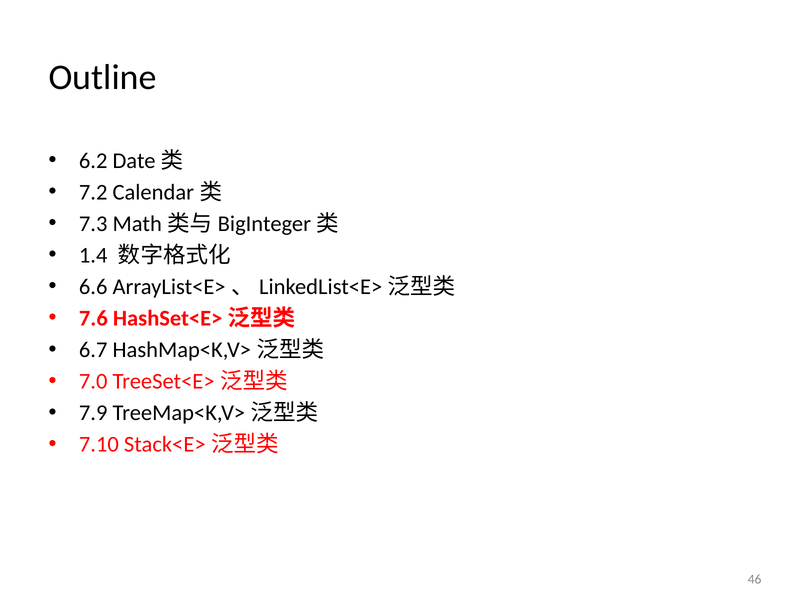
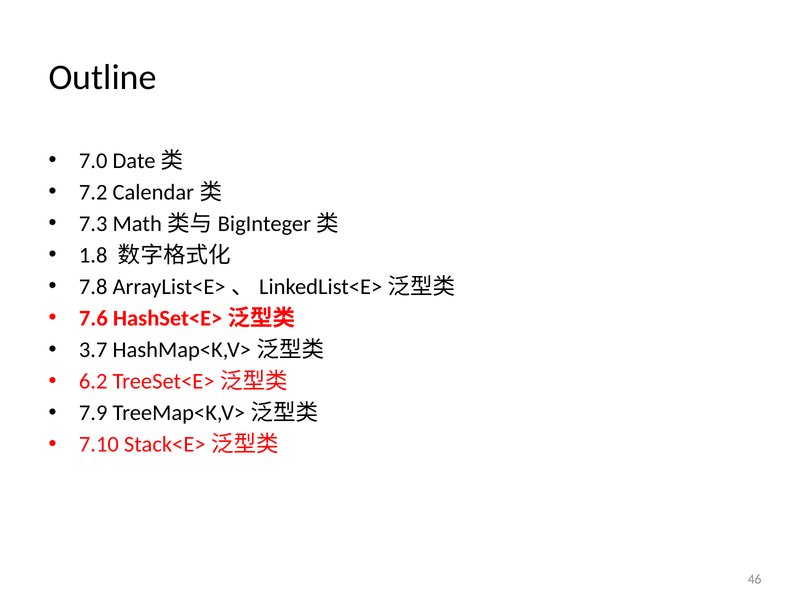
6.2: 6.2 -> 7.0 (93, 161)
1.4: 1.4 -> 1.8 (93, 256)
6.6: 6.6 -> 7.8 (93, 287)
6.7: 6.7 -> 3.7 (93, 350)
7.0: 7.0 -> 6.2 (93, 382)
